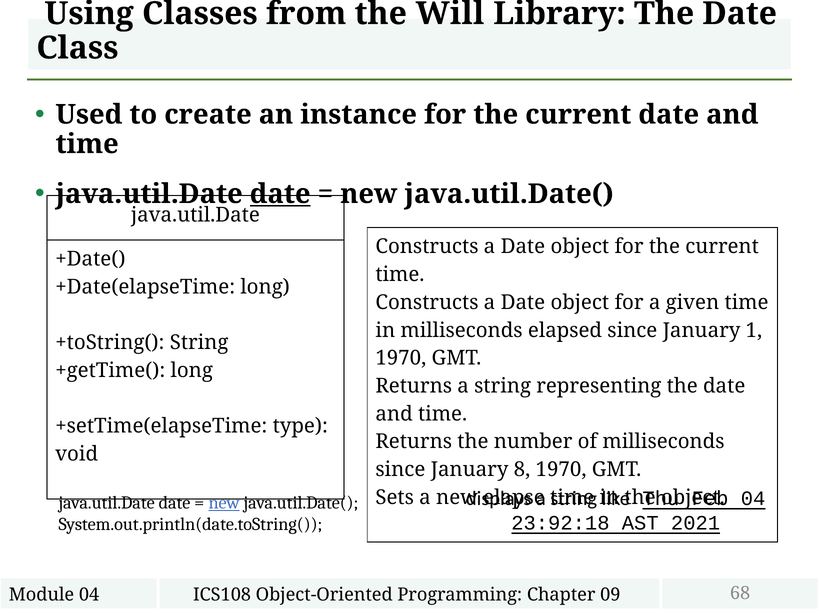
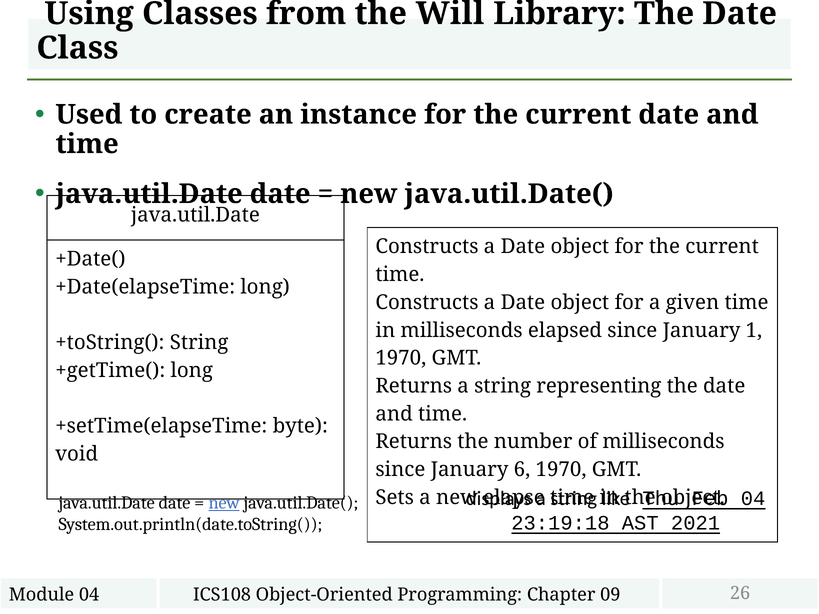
date underline: present -> none (280, 194)
type: type -> byte (300, 426)
8: 8 -> 6 (522, 470)
23:92:18: 23:92:18 -> 23:19:18 (560, 523)
68: 68 -> 26 (740, 594)
